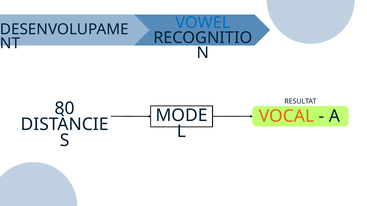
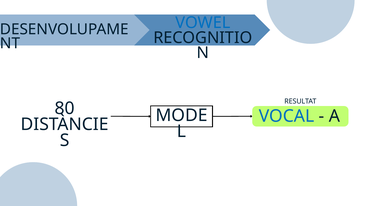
VOCAL colour: orange -> blue (286, 116)
